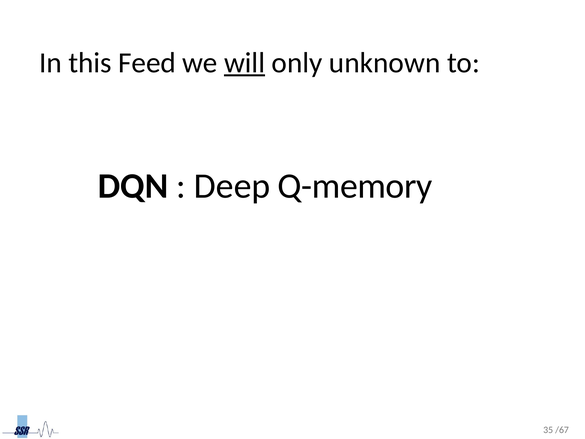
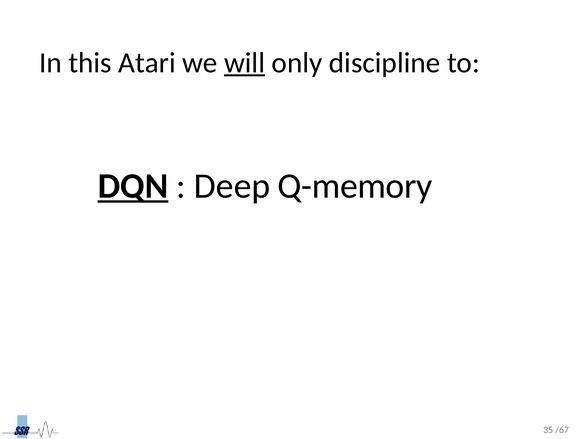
Feed: Feed -> Atari (147, 63)
unknown: unknown -> discipline (385, 63)
DQN underline: none -> present (133, 186)
